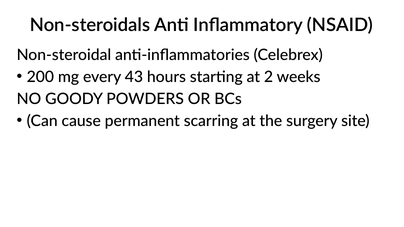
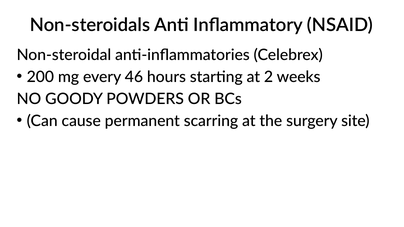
43: 43 -> 46 (134, 77)
